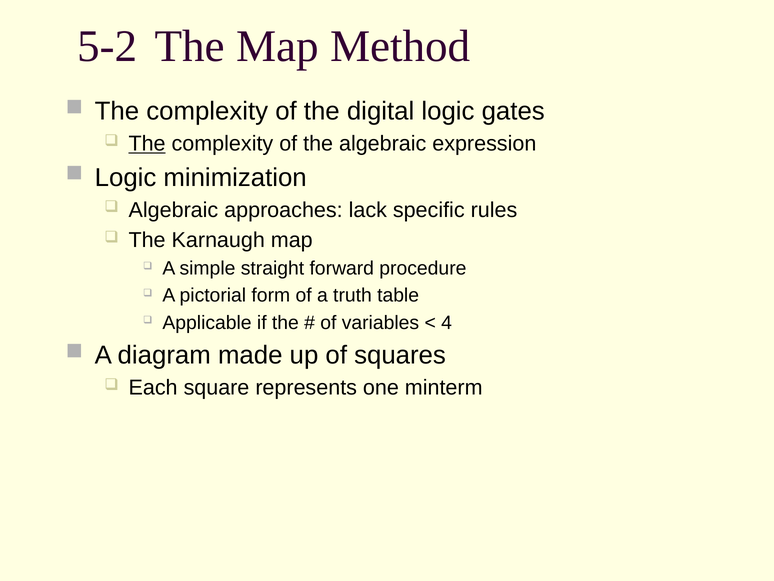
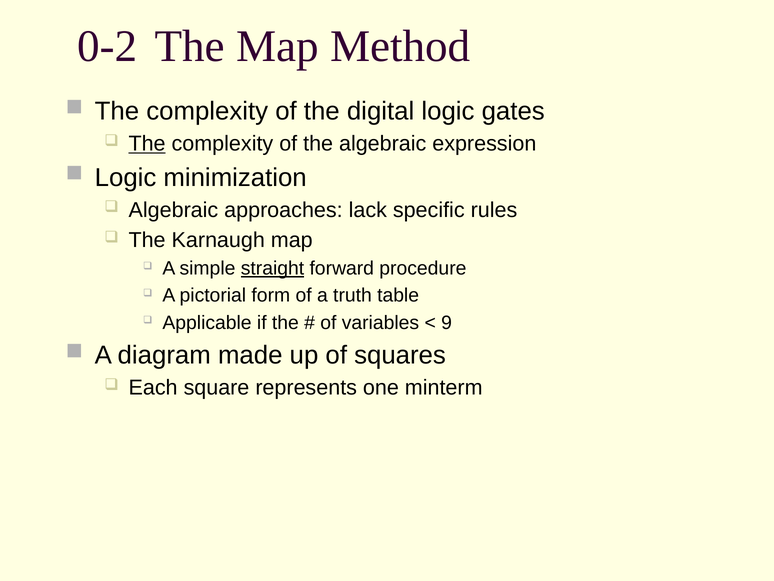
5-2: 5-2 -> 0-2 (107, 46)
straight underline: none -> present (272, 268)
4: 4 -> 9 (447, 322)
